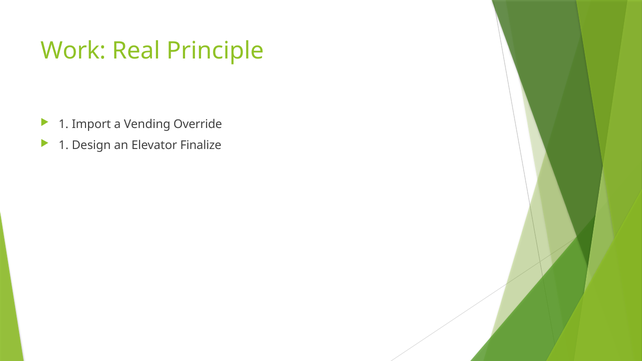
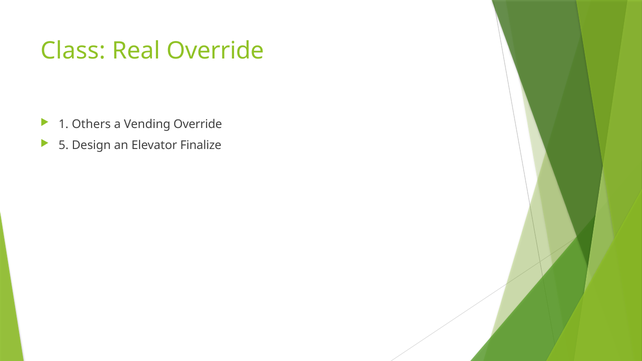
Work: Work -> Class (73, 51)
Real Principle: Principle -> Override (215, 51)
Import: Import -> Others (91, 124)
1: 1 -> 5 (64, 145)
